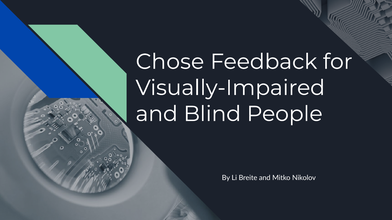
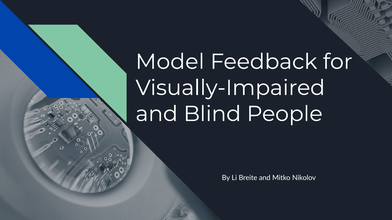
Chose: Chose -> Model (170, 62)
